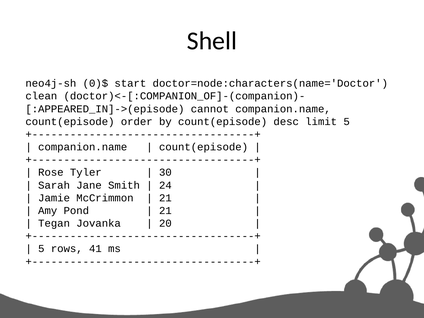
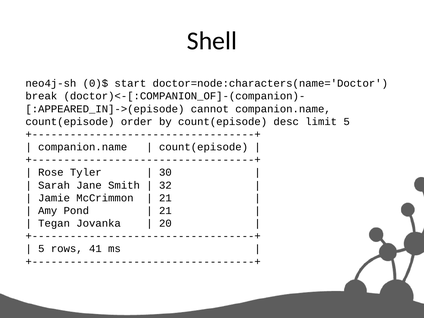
clean: clean -> break (41, 96)
24: 24 -> 32 (165, 185)
